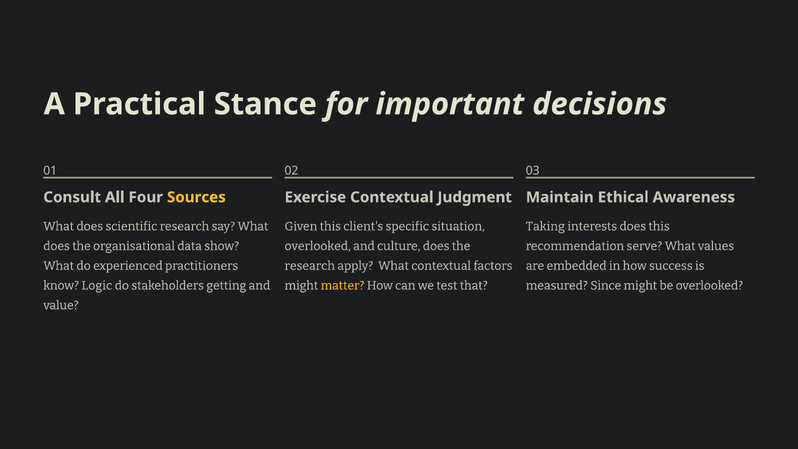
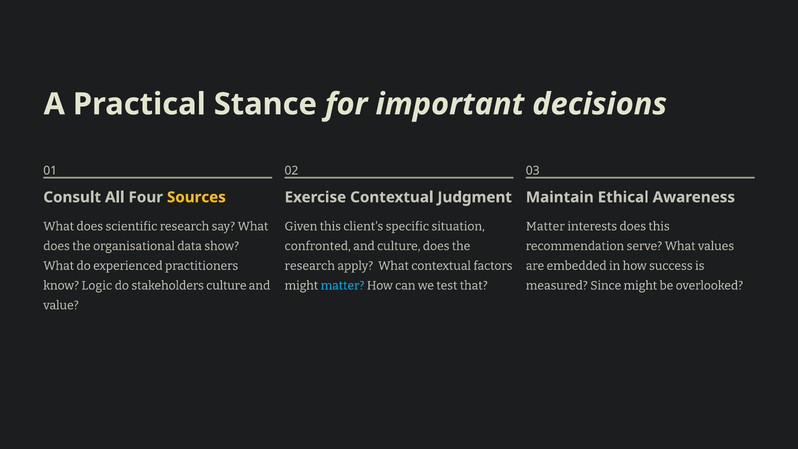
Taking: Taking -> Matter (545, 226)
overlooked: overlooked -> confronted (318, 246)
stakeholders getting: getting -> culture (226, 285)
matter colour: yellow -> light blue (343, 285)
